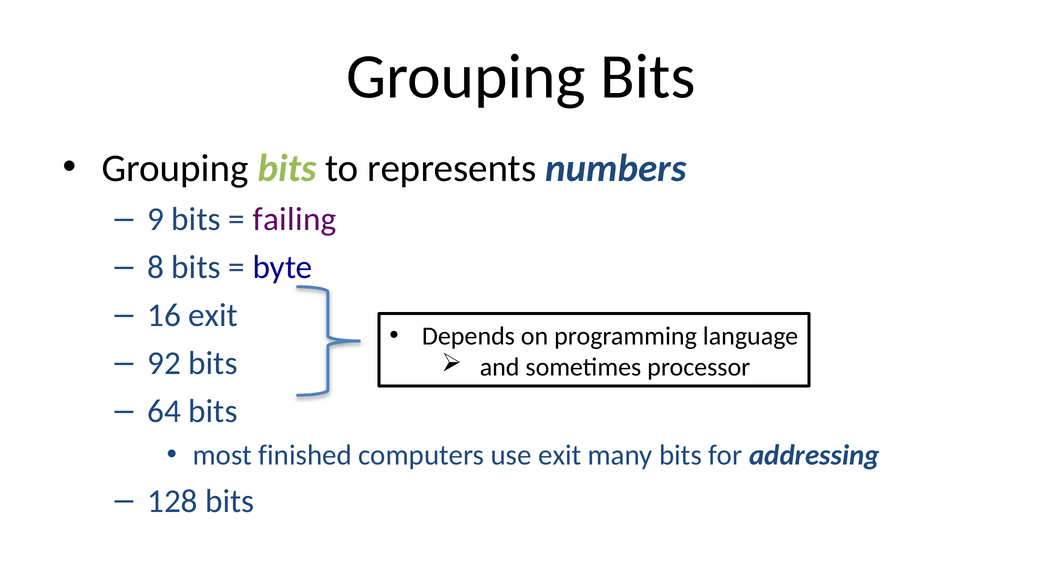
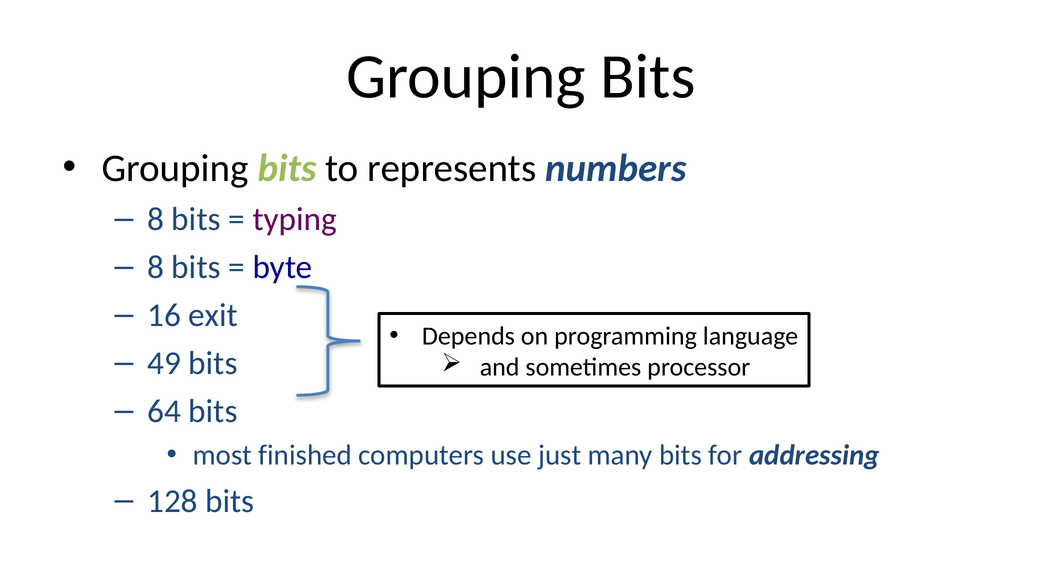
9: 9 -> 8 (156, 219)
failing: failing -> typing (295, 219)
92: 92 -> 49 (164, 363)
use exit: exit -> just (560, 455)
